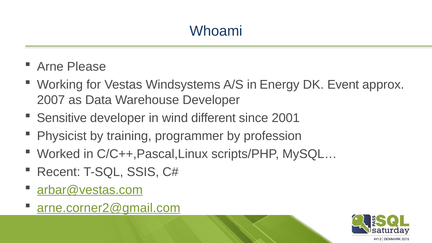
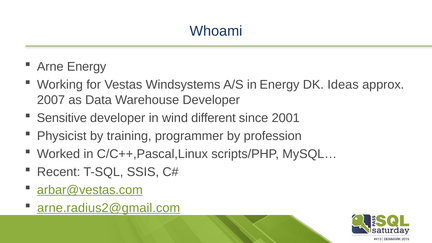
Arne Please: Please -> Energy (87, 67)
Event: Event -> Ideas (343, 85)
arne.corner2@gmail.com: arne.corner2@gmail.com -> arne.radius2@gmail.com (109, 208)
